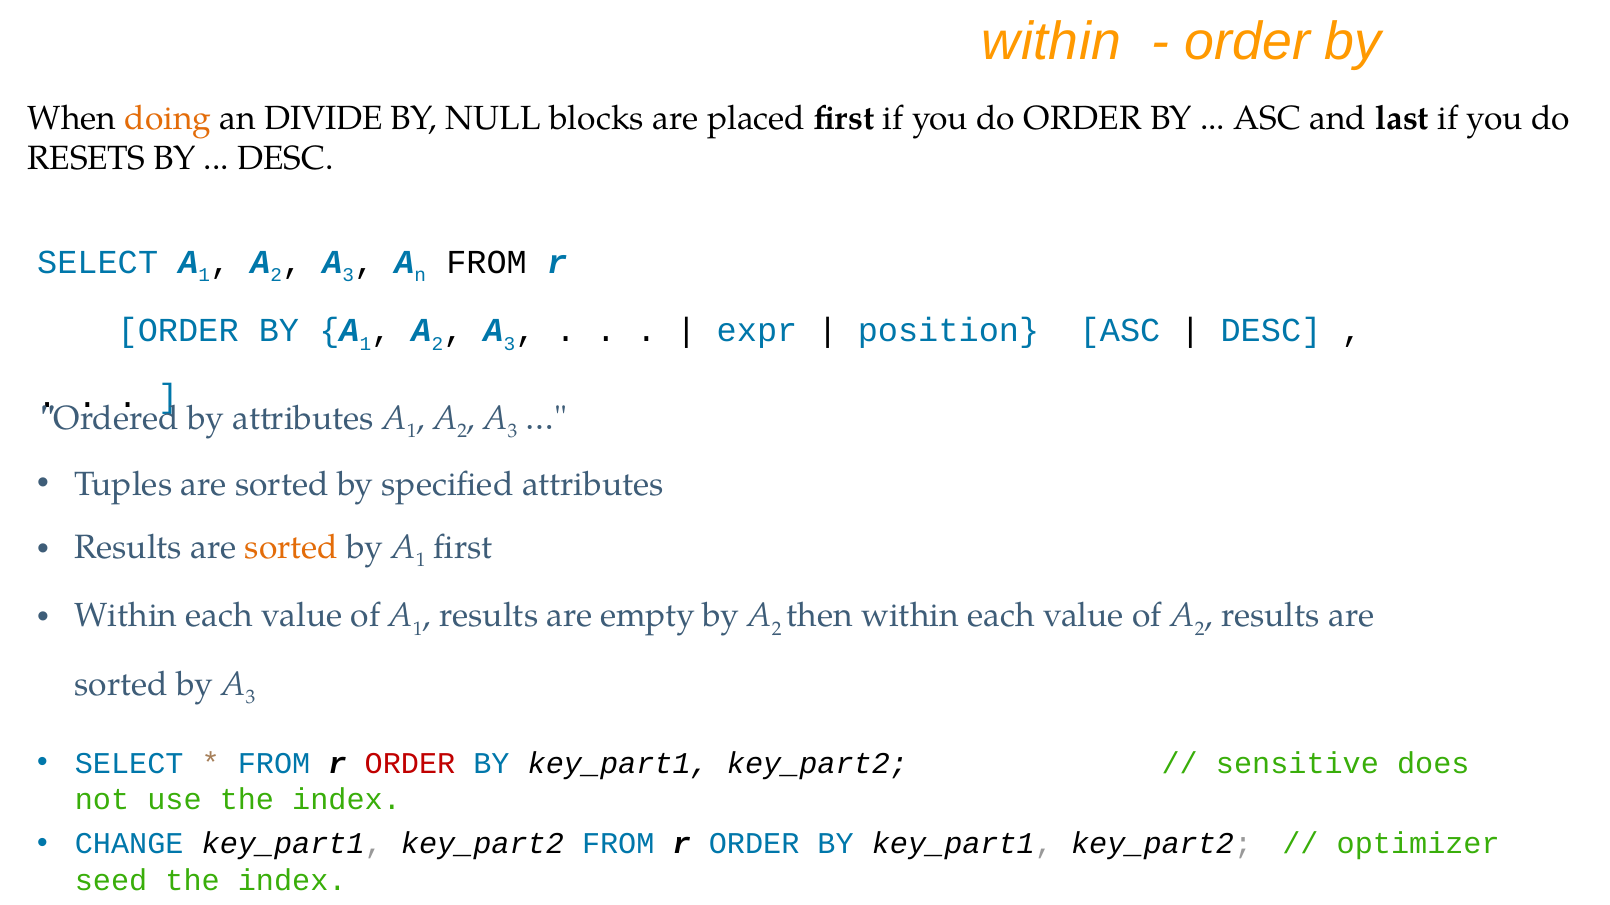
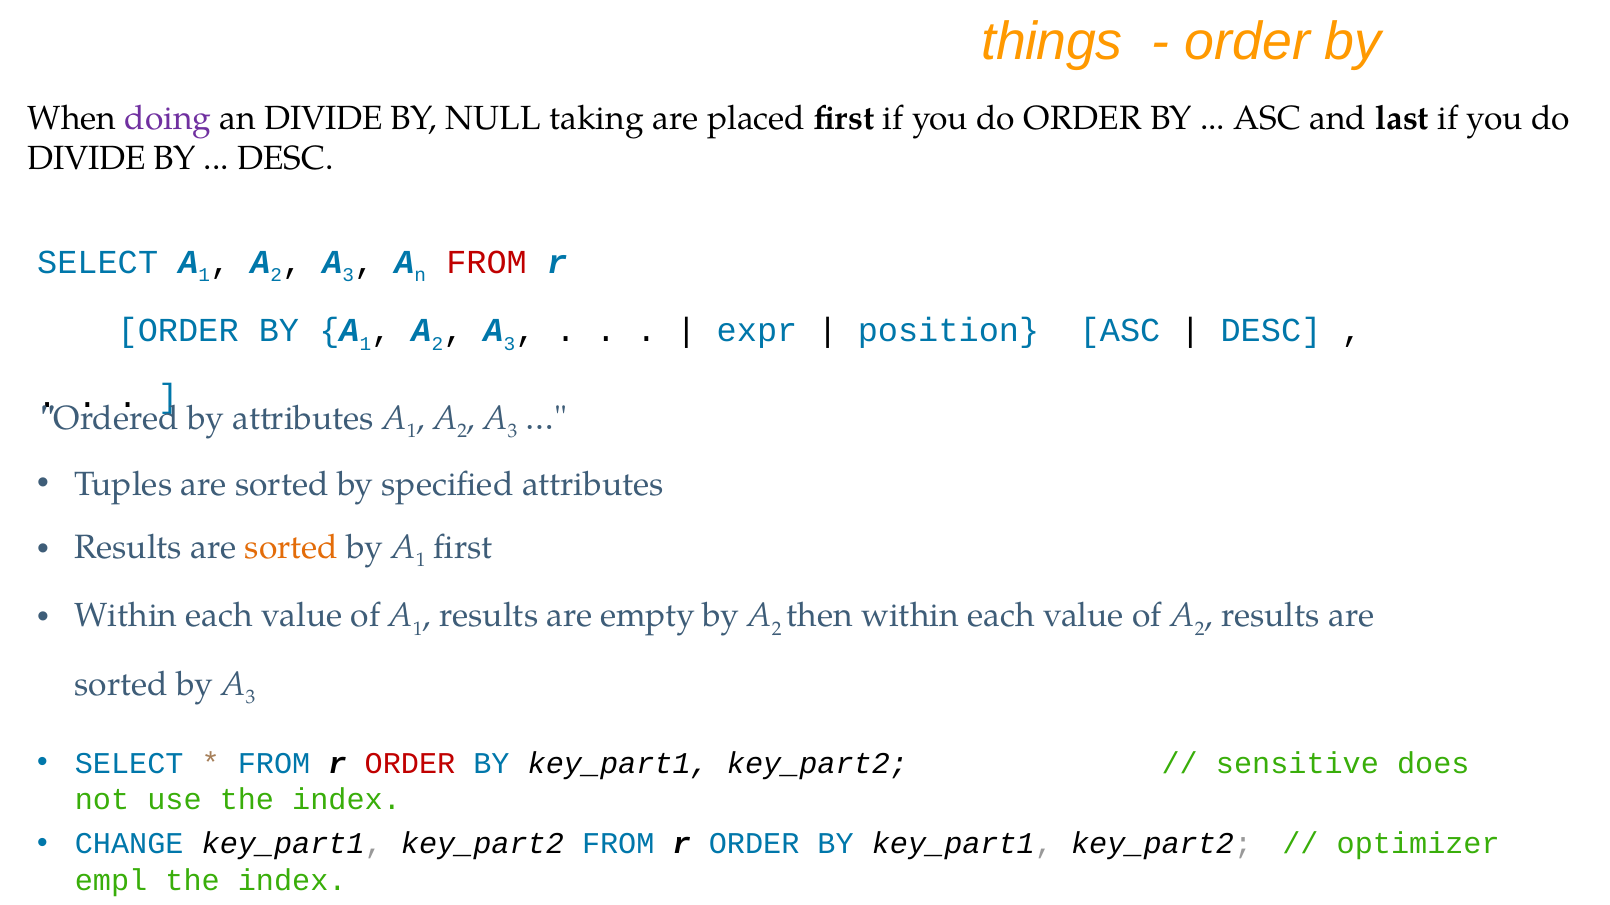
within: within -> things (1052, 42)
doing colour: orange -> purple (168, 118)
blocks: blocks -> taking (597, 118)
RESETS: RESETS -> DIVIDE (87, 159)
FROM colour: black -> red (487, 262)
seed: seed -> empl (111, 881)
